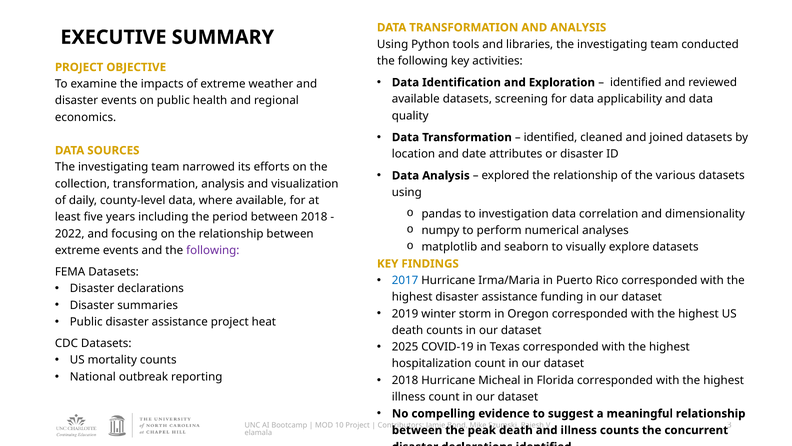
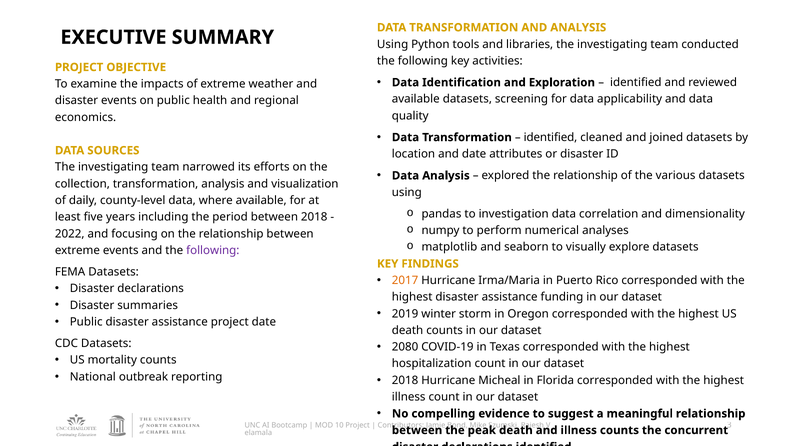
2017 colour: blue -> orange (405, 280)
project heat: heat -> date (264, 322)
2025: 2025 -> 2080 (405, 347)
